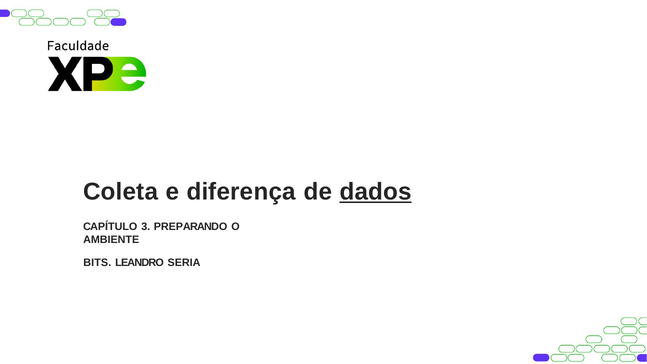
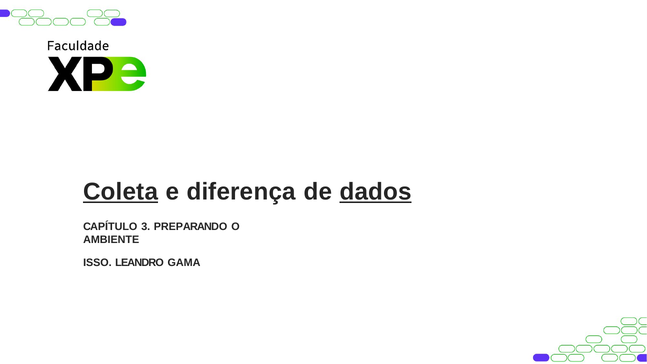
Coleta underline: none -> present (121, 192)
BITS: BITS -> ISSO (97, 263)
SERIA: SERIA -> GAMA (184, 263)
